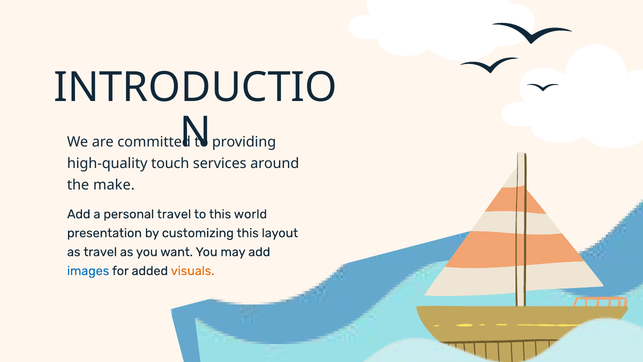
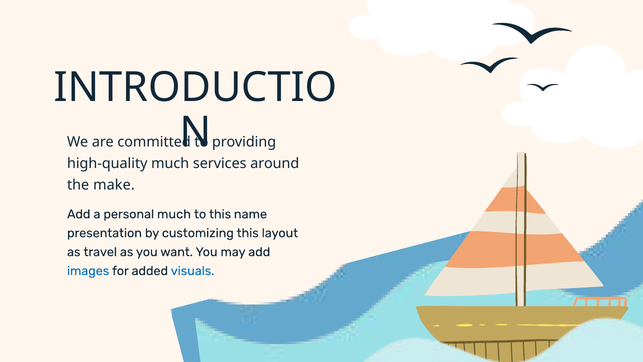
high-quality touch: touch -> much (170, 163)
personal travel: travel -> much (174, 214)
world: world -> name (250, 214)
visuals colour: orange -> blue (193, 271)
